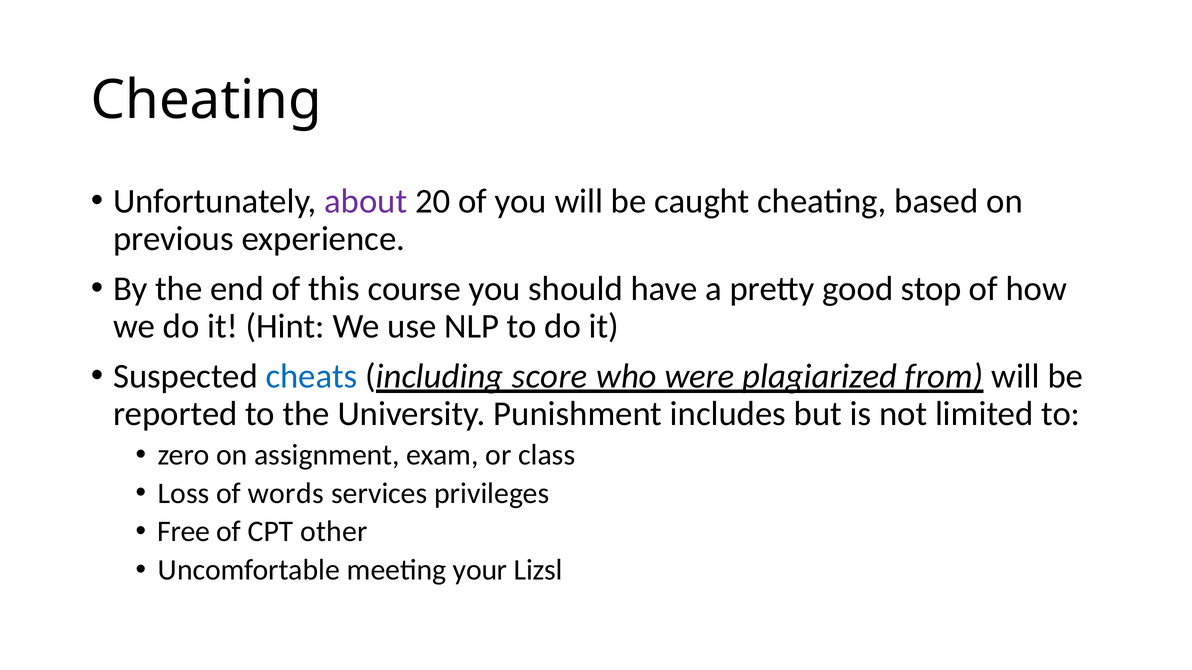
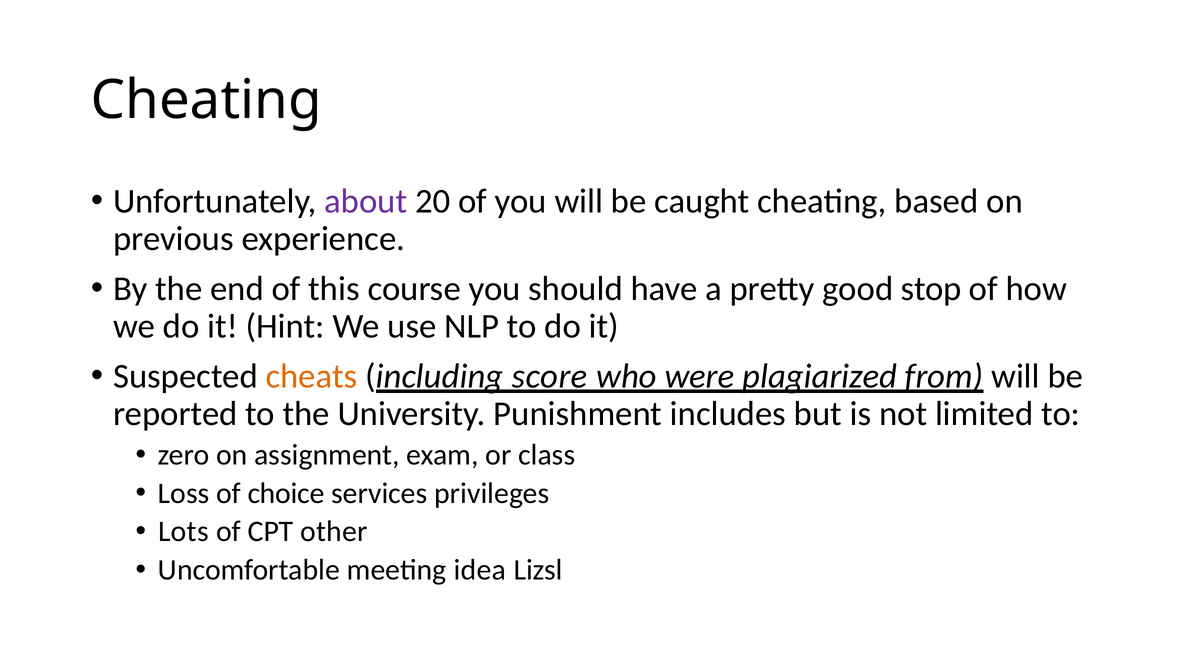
cheats colour: blue -> orange (312, 377)
words: words -> choice (286, 494)
Free: Free -> Lots (183, 532)
your: your -> idea (480, 570)
